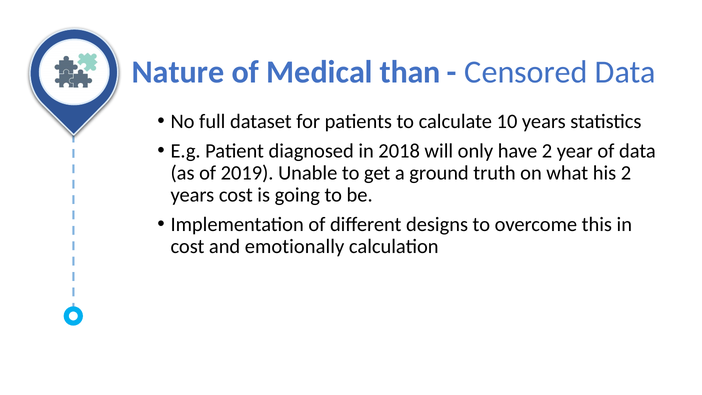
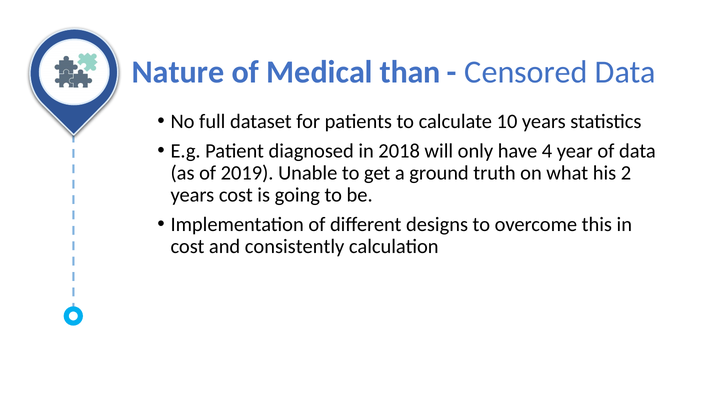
have 2: 2 -> 4 (547, 151)
emotionally: emotionally -> consistently (295, 247)
